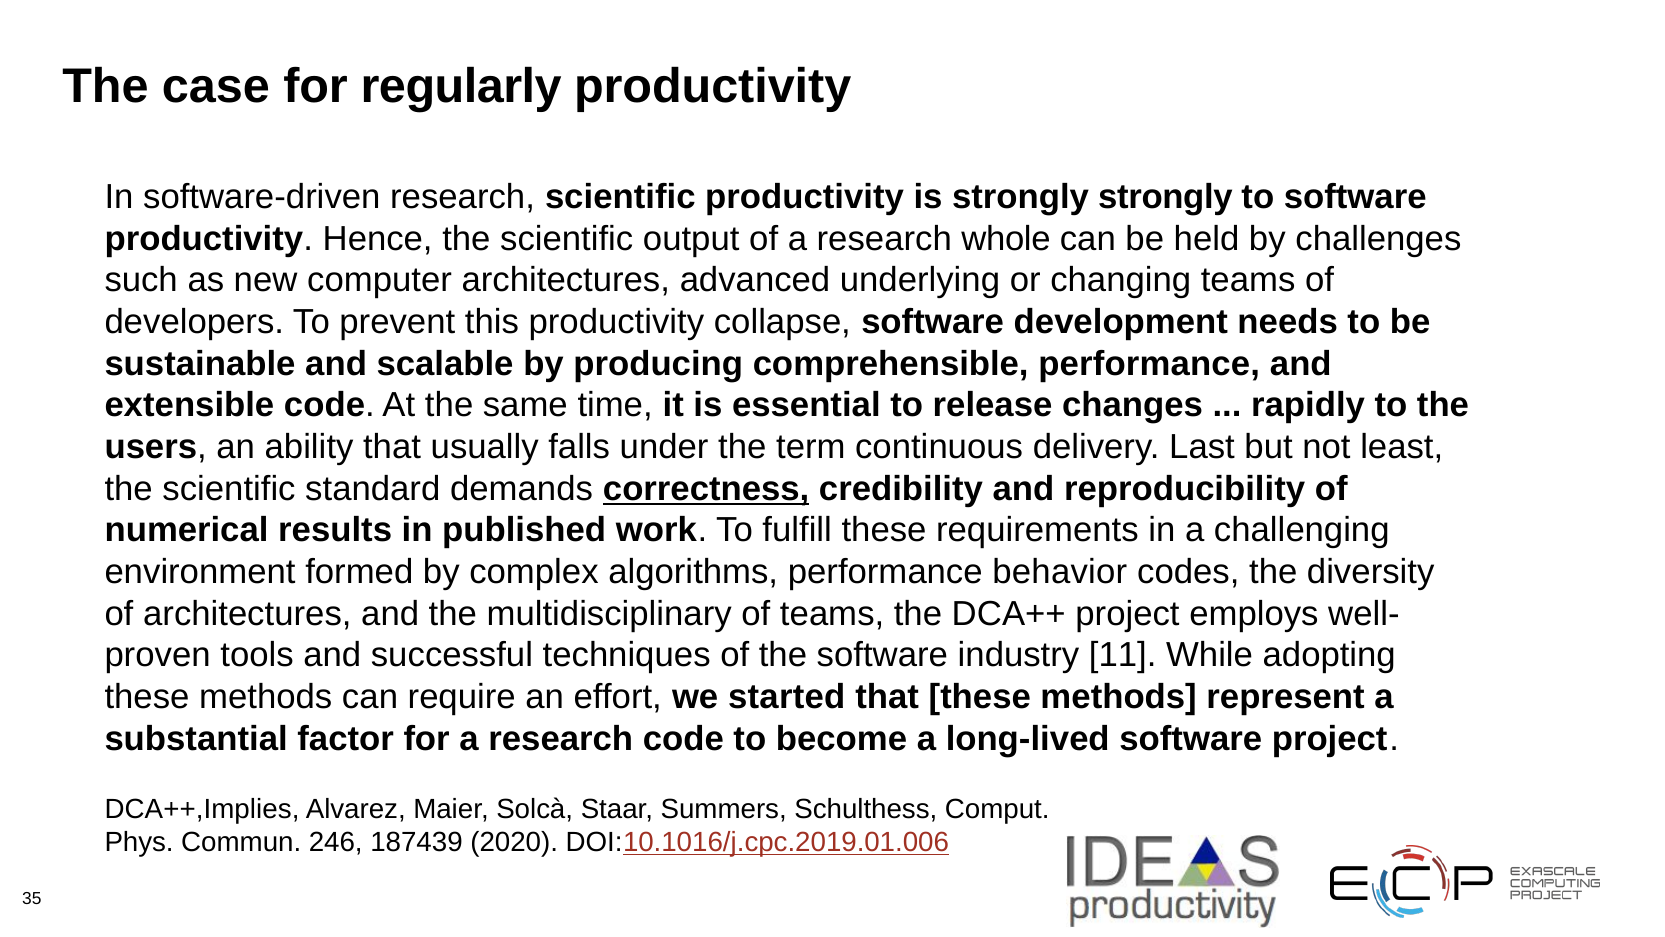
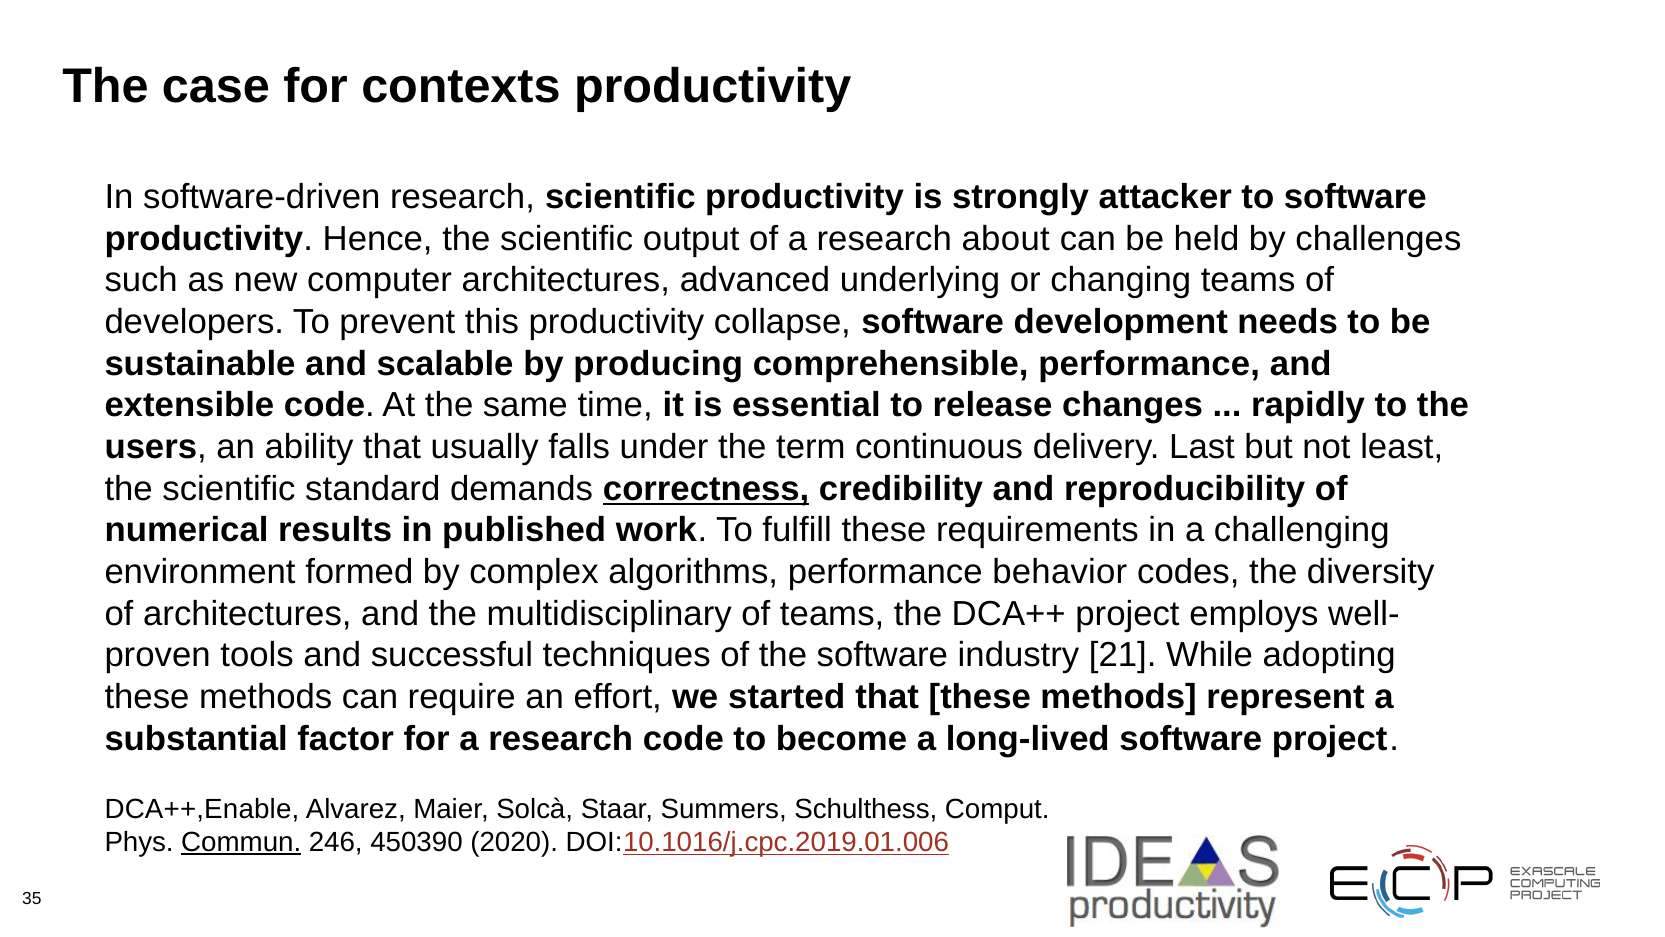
regularly: regularly -> contexts (461, 86)
strongly strongly: strongly -> attacker (1165, 197)
whole: whole -> about (1006, 239)
11: 11 -> 21 (1123, 655)
DCA++,Implies: DCA++,Implies -> DCA++,Enable (202, 809)
Commun underline: none -> present (241, 842)
187439: 187439 -> 450390 (417, 842)
